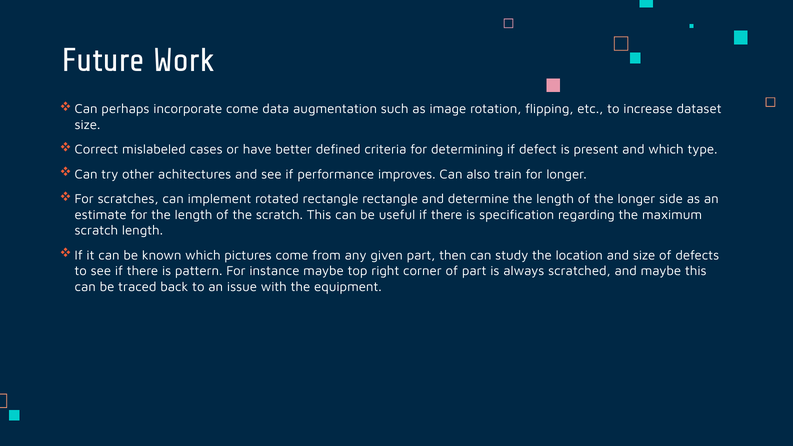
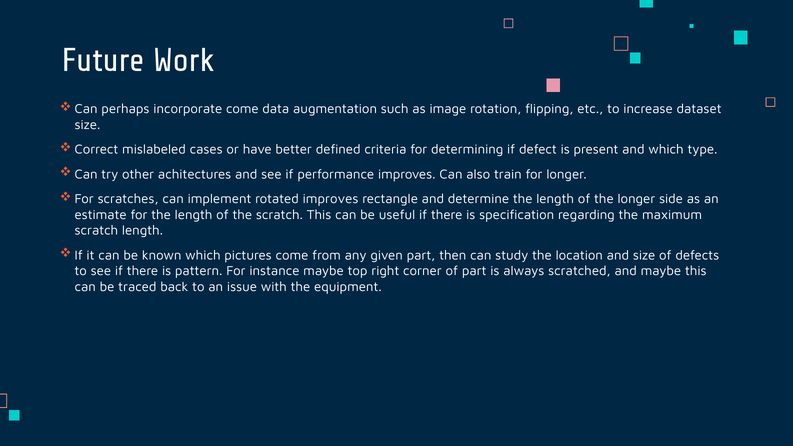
rotated rectangle: rectangle -> improves (331, 199)
